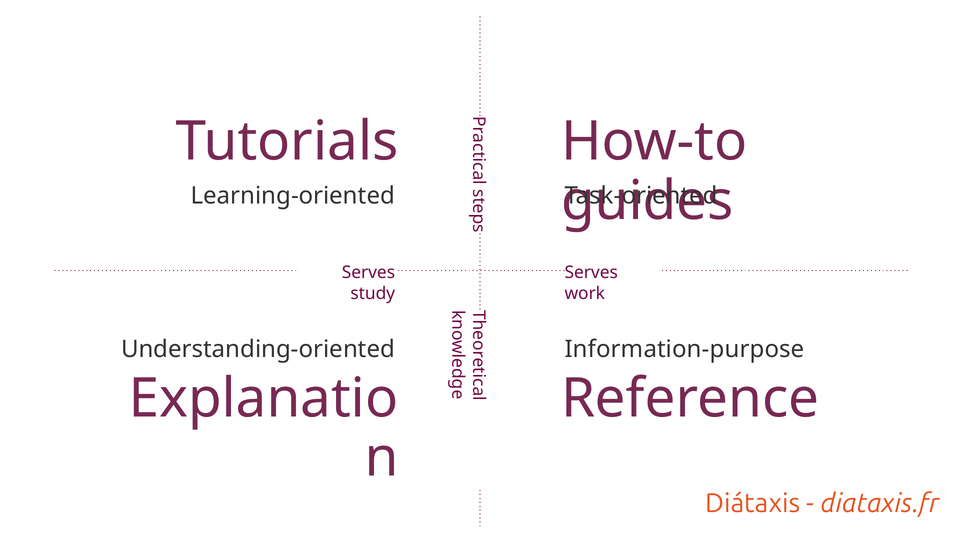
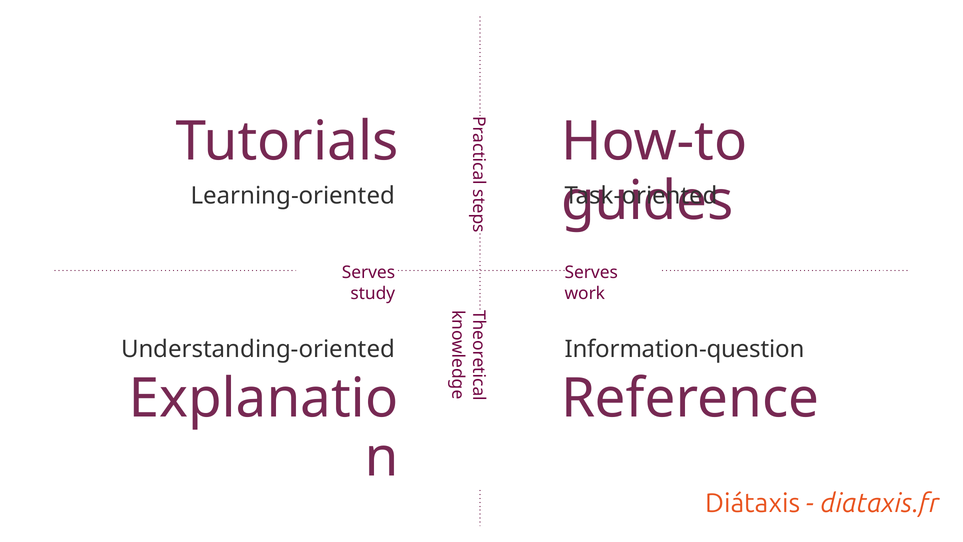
Information-purpose: Information-purpose -> Information-question (685, 349)
